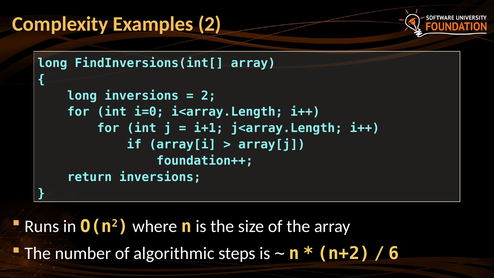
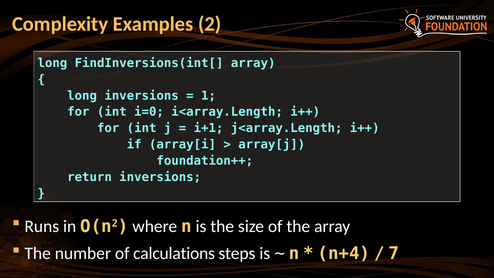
2: 2 -> 1 (209, 96)
algorithmic: algorithmic -> calculations (174, 253)
n+2: n+2 -> n+4 (344, 253)
6: 6 -> 7 (394, 253)
